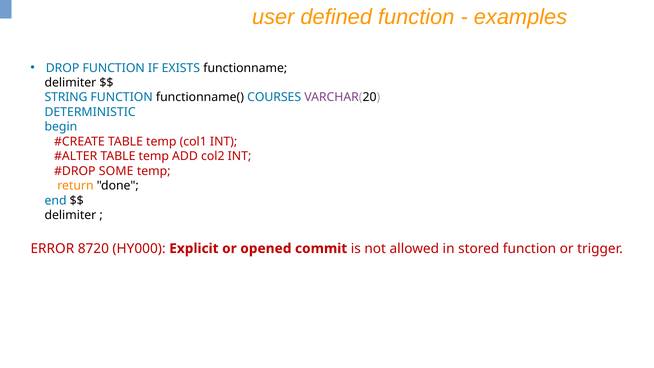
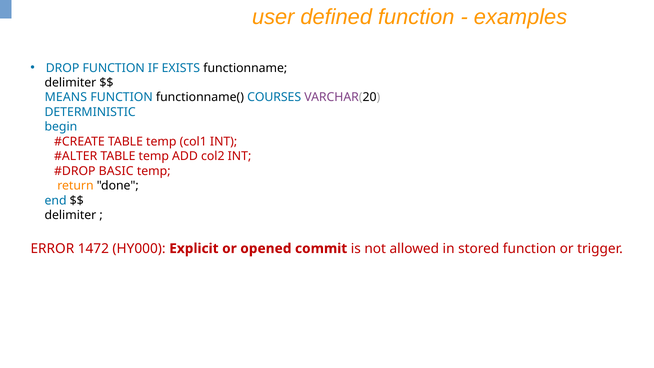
STRING: STRING -> MEANS (66, 97)
SOME: SOME -> BASIC (116, 171)
8720: 8720 -> 1472 (93, 248)
